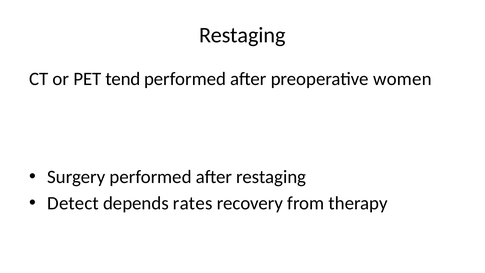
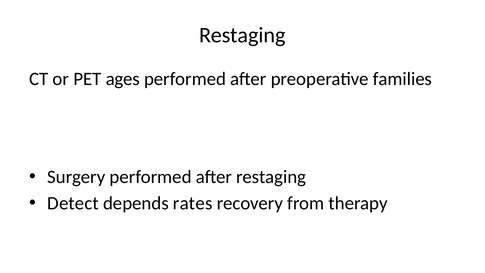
tend: tend -> ages (123, 79)
women: women -> families (402, 79)
